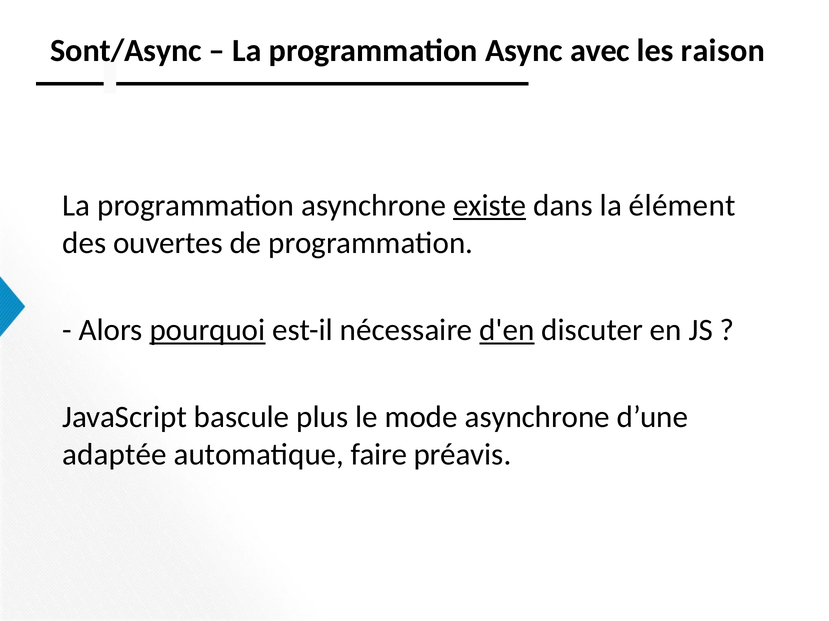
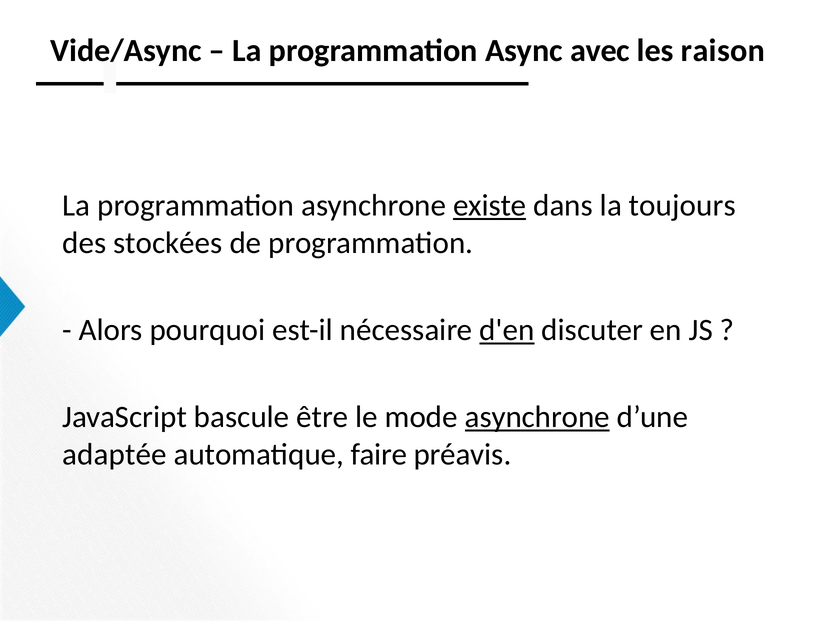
Sont/Async: Sont/Async -> Vide/Async (126, 51)
élément: élément -> toujours (682, 206)
ouvertes: ouvertes -> stockées (168, 243)
pourquoi underline: present -> none (208, 330)
plus: plus -> être (322, 418)
asynchrone underline: none -> present (537, 418)
